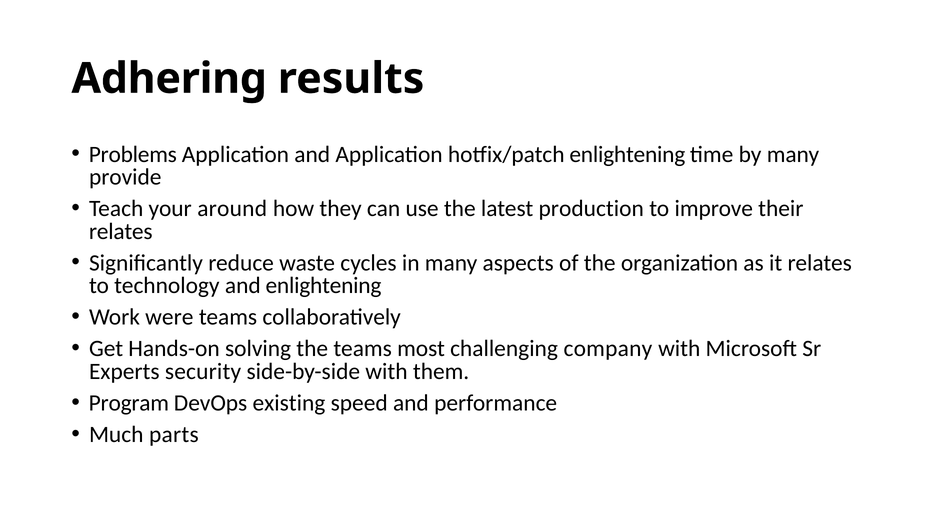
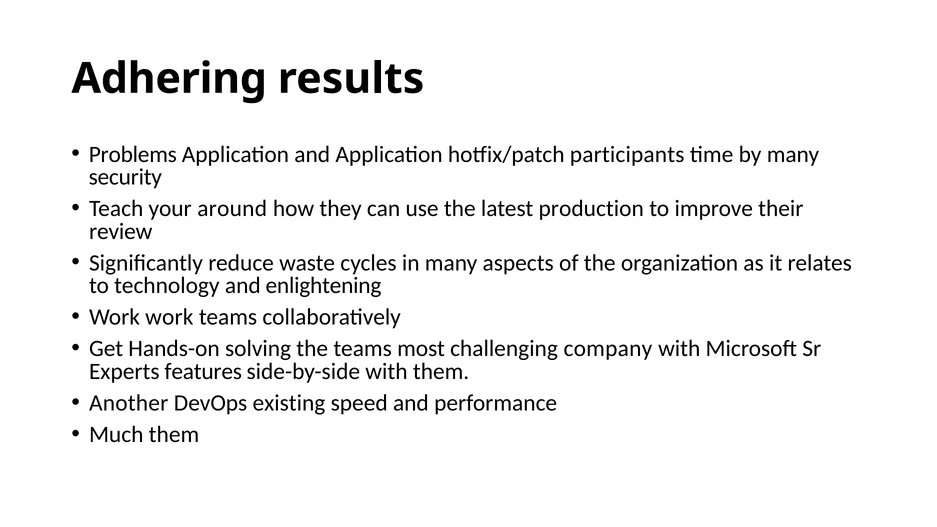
hotfix/patch enlightening: enlightening -> participants (627, 154)
provide: provide -> security (125, 177)
relates: relates -> review (121, 231)
Work were: were -> work (169, 317)
security: security -> features (203, 372)
Program: Program -> Another (129, 403)
Much parts: parts -> them (174, 435)
